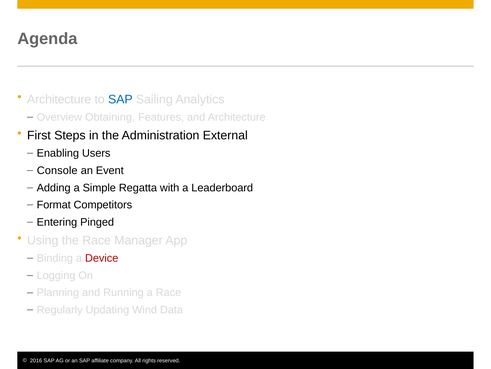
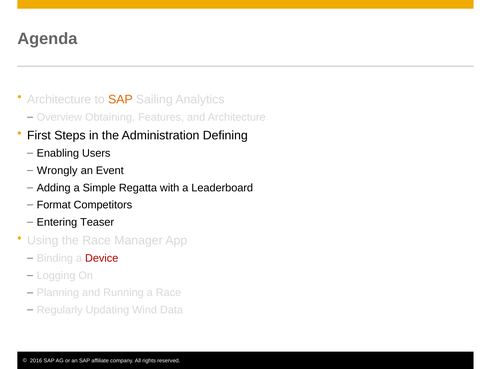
SAP colour: blue -> orange (120, 99)
External: External -> Defining (225, 135)
Console: Console -> Wrongly (57, 170)
Pinged: Pinged -> Teaser (97, 222)
